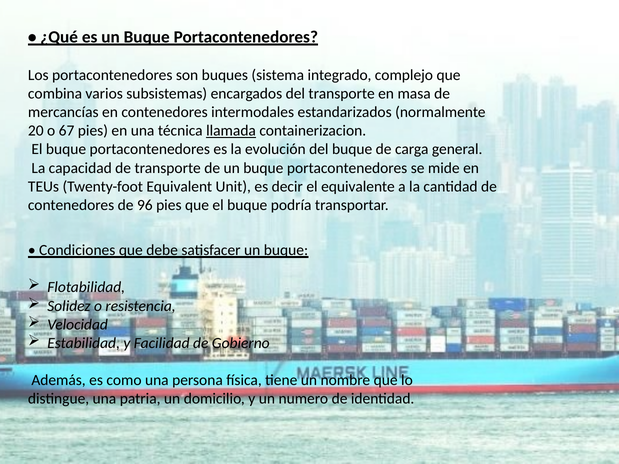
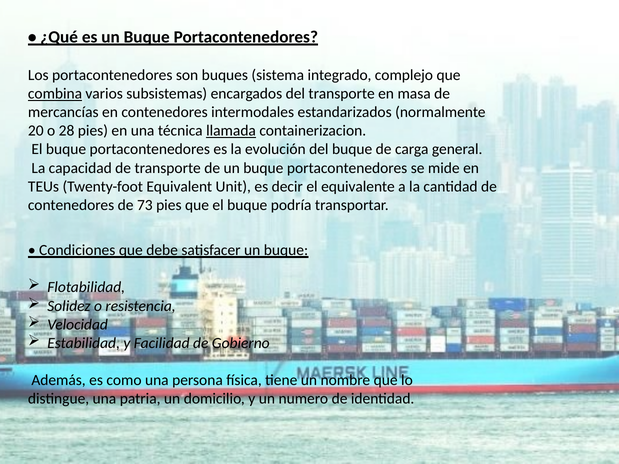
combina underline: none -> present (55, 94)
67: 67 -> 28 (67, 131)
96: 96 -> 73 (145, 205)
